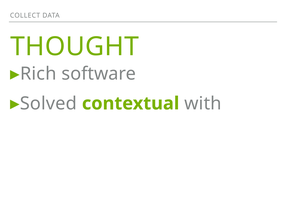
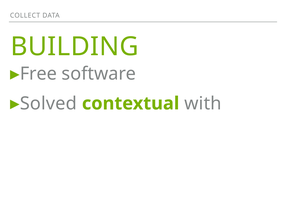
THOUGHT: THOUGHT -> BUILDING (75, 46)
Rich: Rich -> Free (38, 74)
